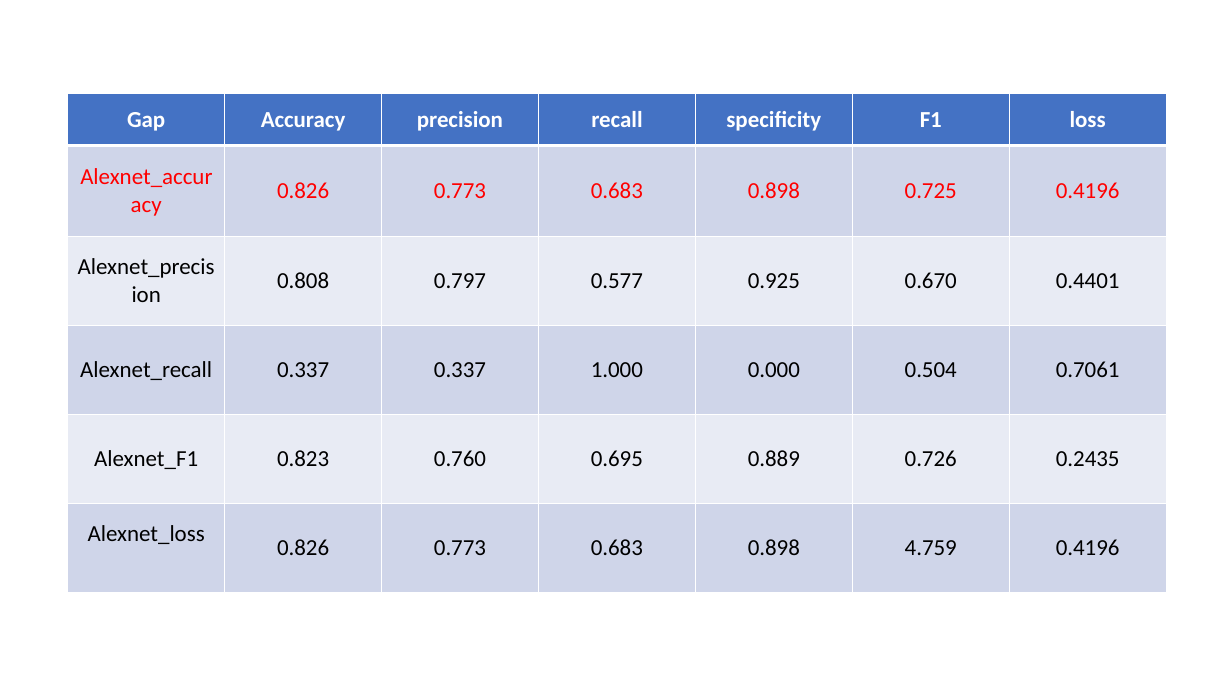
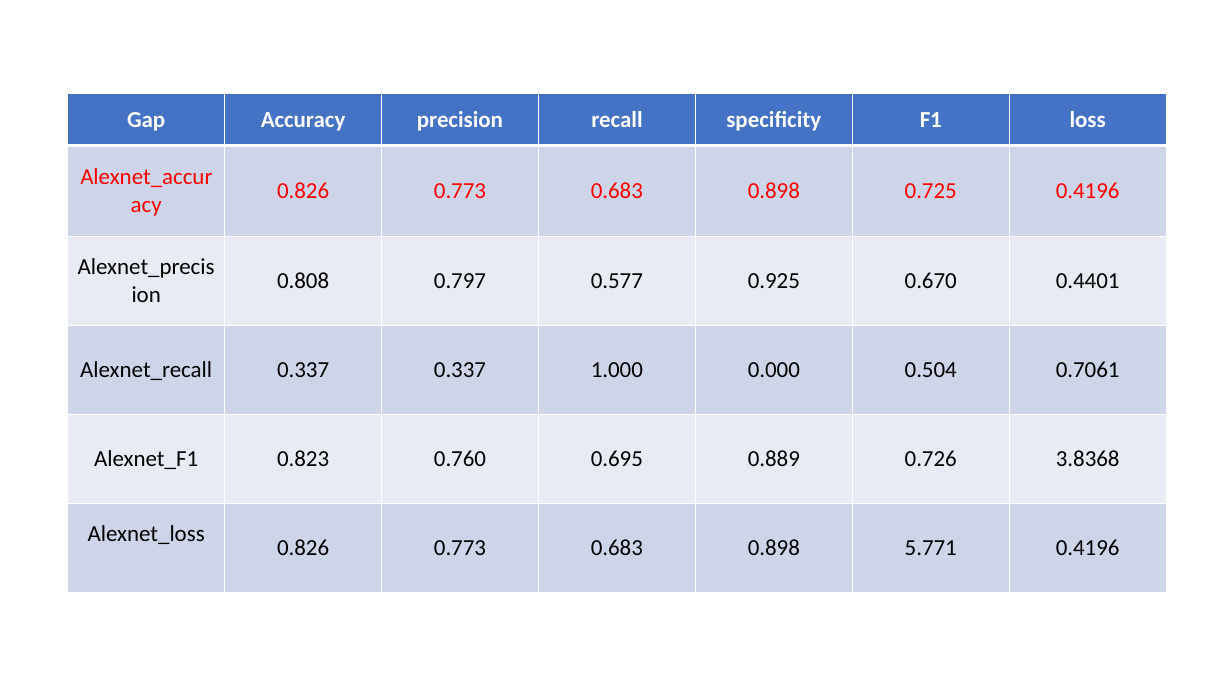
0.2435: 0.2435 -> 3.8368 (1088, 460)
4.759: 4.759 -> 5.771 (931, 549)
